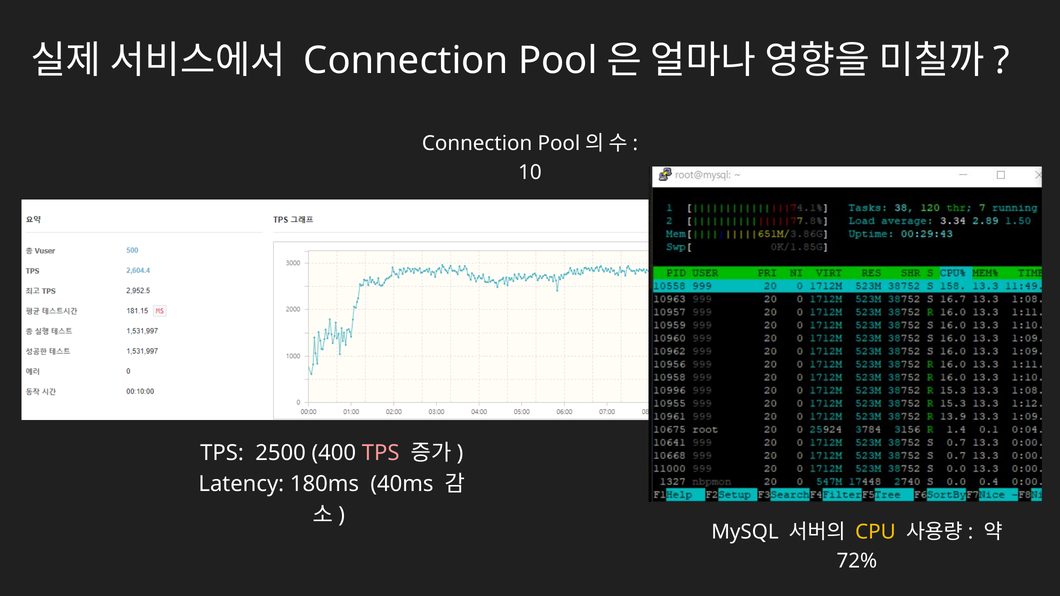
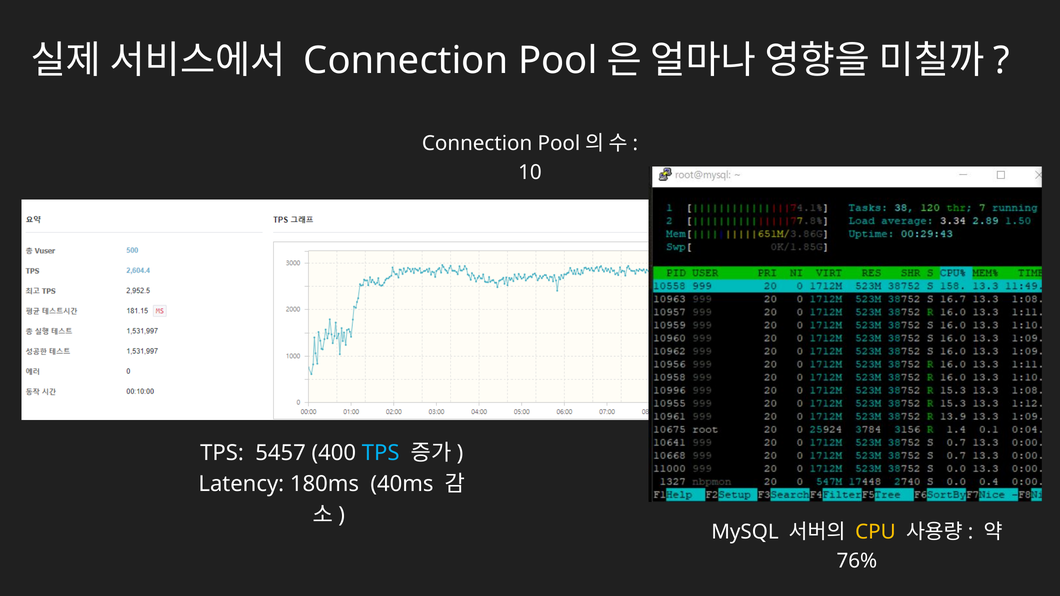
2500: 2500 -> 5457 (281, 453)
TPS colour: pink -> light blue (381, 453)
72%: 72% -> 76% (857, 561)
